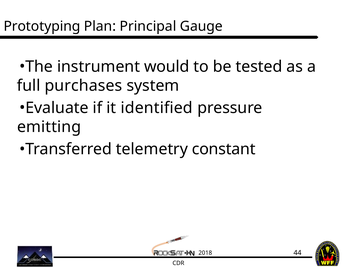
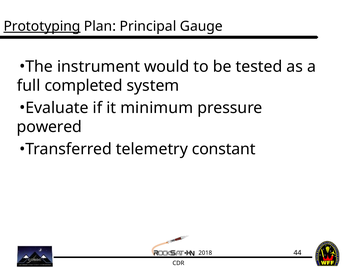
Prototyping underline: none -> present (42, 26)
purchases: purchases -> completed (84, 86)
identified: identified -> minimum (157, 108)
emitting: emitting -> powered (49, 127)
